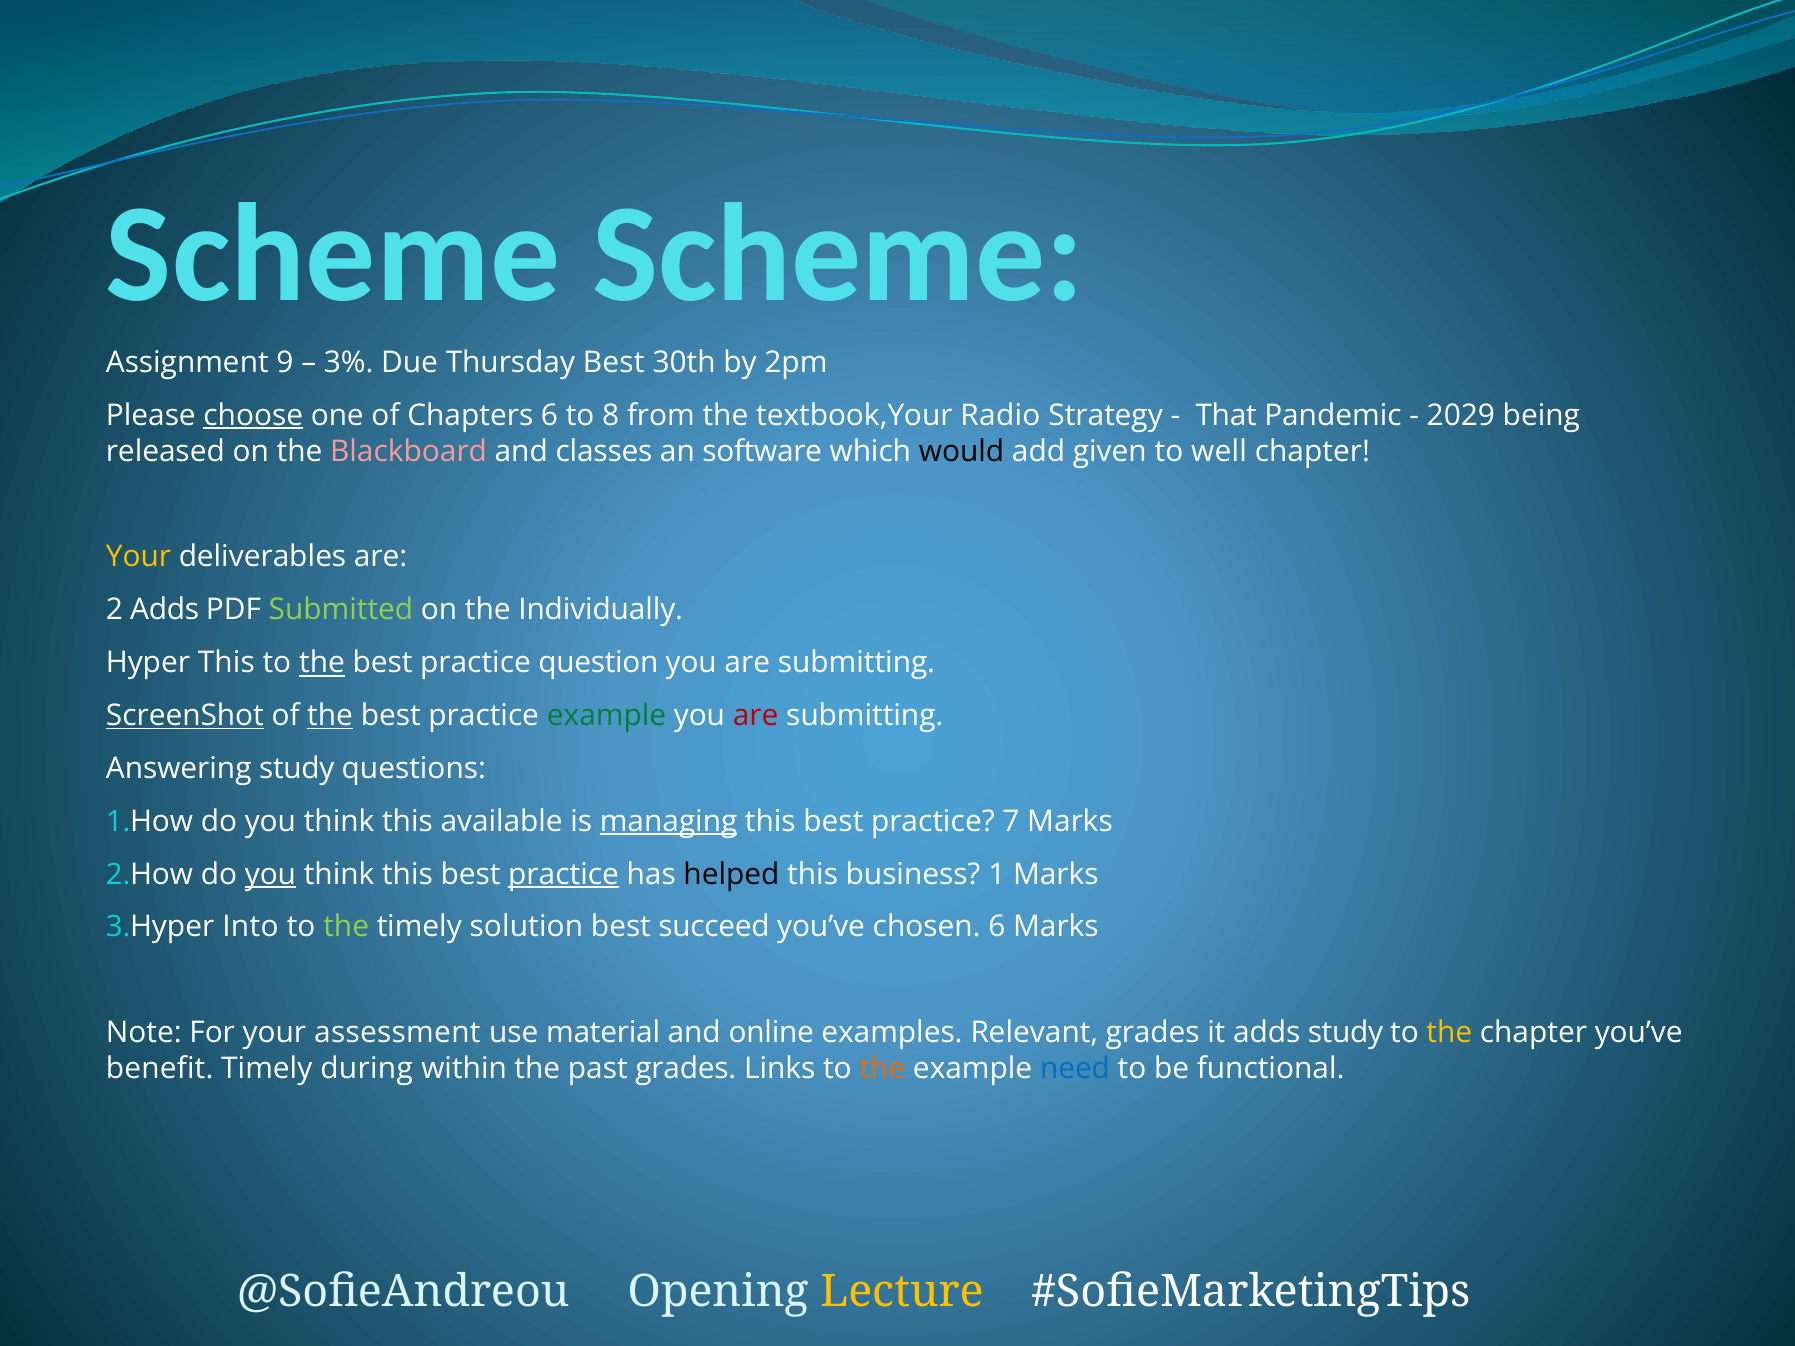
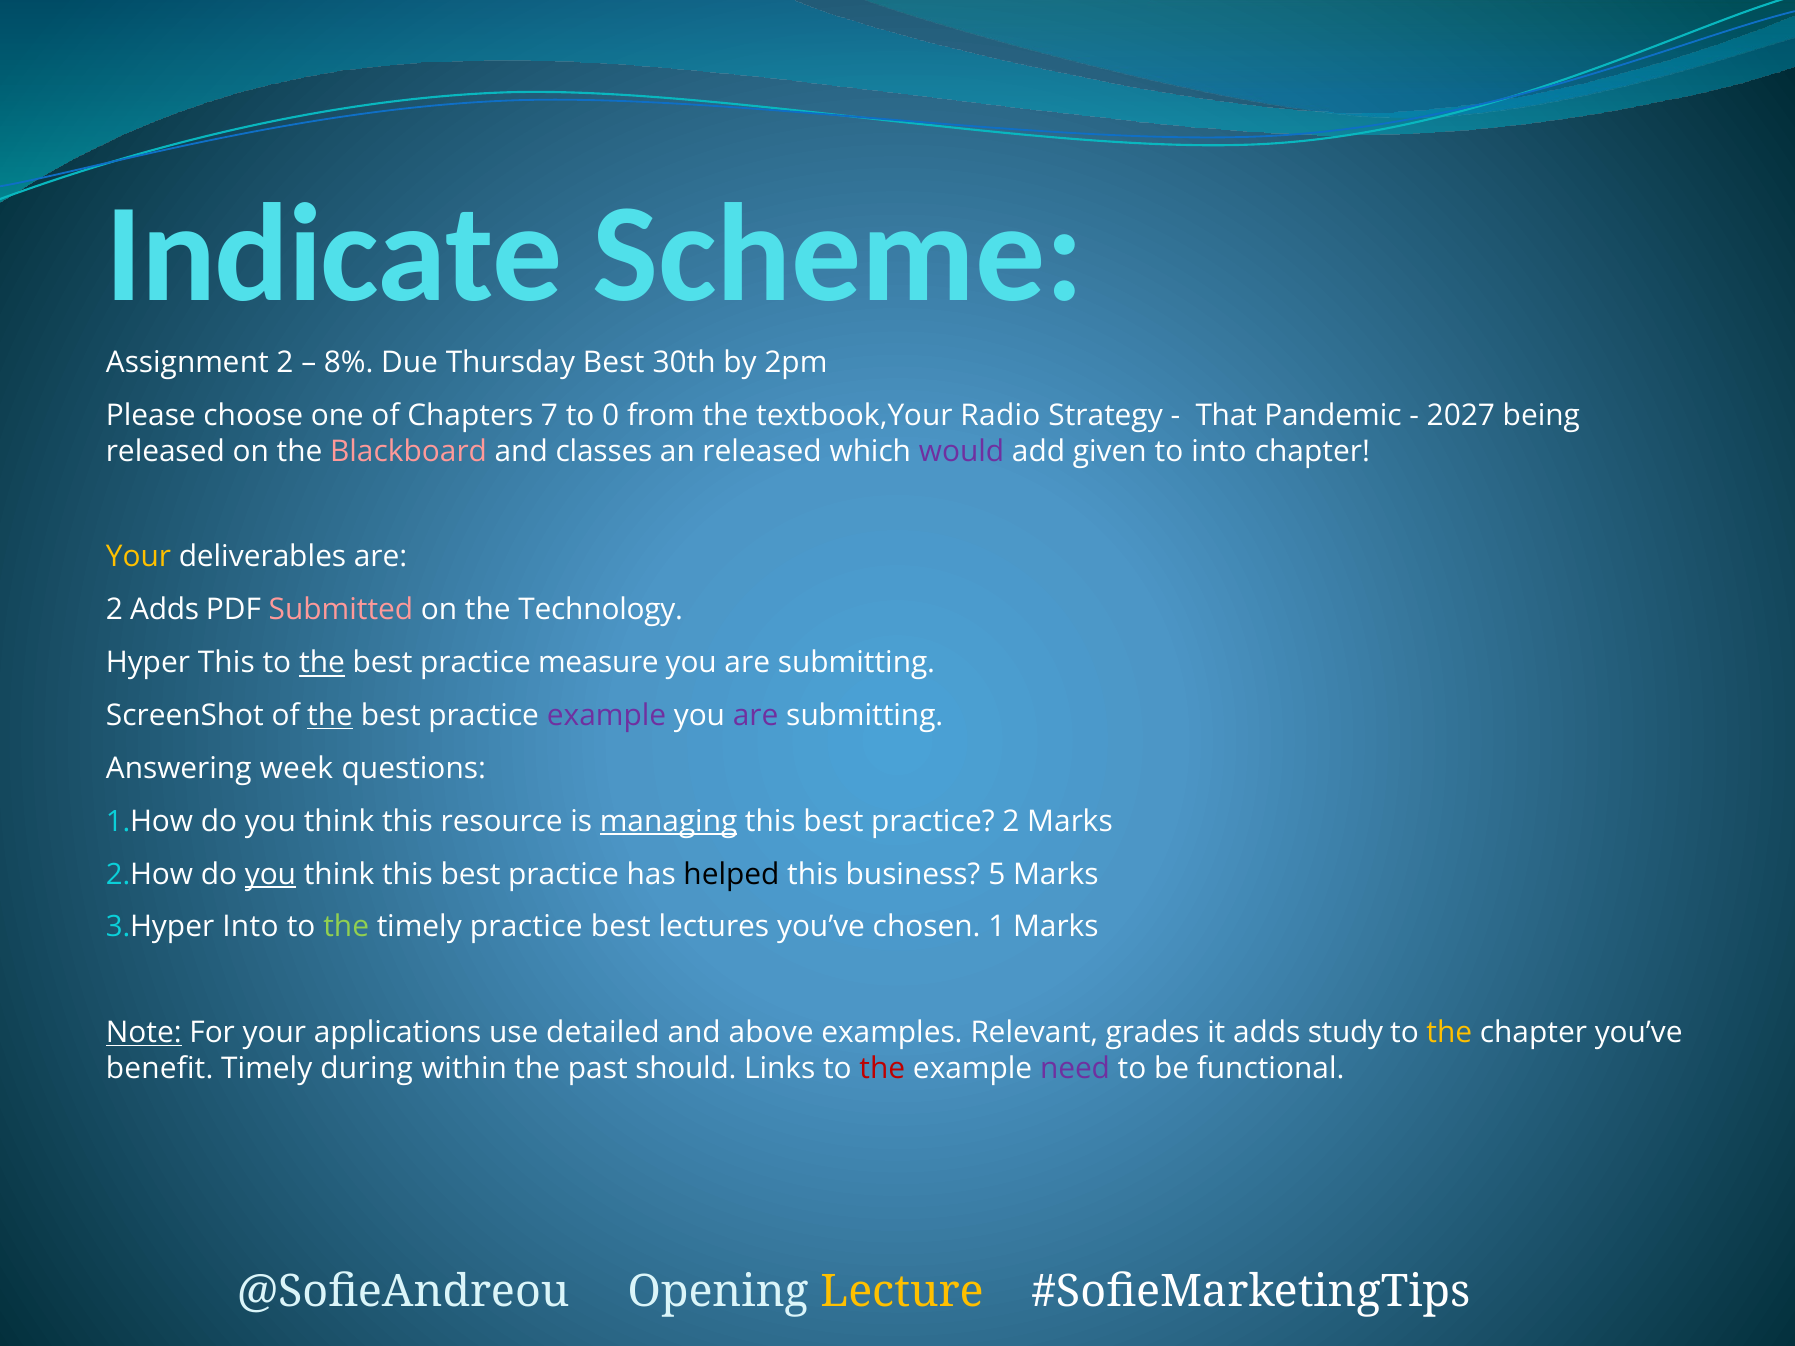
Scheme: Scheme -> Indicate (334, 254)
Assignment 9: 9 -> 2 (285, 363)
3%: 3% -> 8% (349, 363)
choose underline: present -> none (253, 416)
Chapters 6: 6 -> 7 (549, 416)
8: 8 -> 0 (611, 416)
2029: 2029 -> 2027 (1461, 416)
an software: software -> released (762, 451)
would colour: black -> purple (962, 451)
to well: well -> into (1219, 451)
Submitted colour: light green -> pink (341, 610)
Individually: Individually -> Technology (601, 610)
question: question -> measure (598, 663)
ScreenShot underline: present -> none (185, 716)
example colour: green -> purple (607, 716)
are colour: red -> purple (756, 716)
Answering study: study -> week (296, 769)
available: available -> resource (502, 821)
practice 7: 7 -> 2 (1011, 821)
practice underline: present -> none (564, 874)
1: 1 -> 5 (997, 874)
timely solution: solution -> practice (526, 927)
succeed: succeed -> lectures (714, 927)
chosen 6: 6 -> 1 (997, 927)
Note underline: none -> present (144, 1033)
assessment: assessment -> applications (398, 1033)
material: material -> detailed (603, 1033)
online: online -> above (771, 1033)
past grades: grades -> should (686, 1069)
the colour: orange -> red (882, 1069)
need colour: blue -> purple (1075, 1069)
